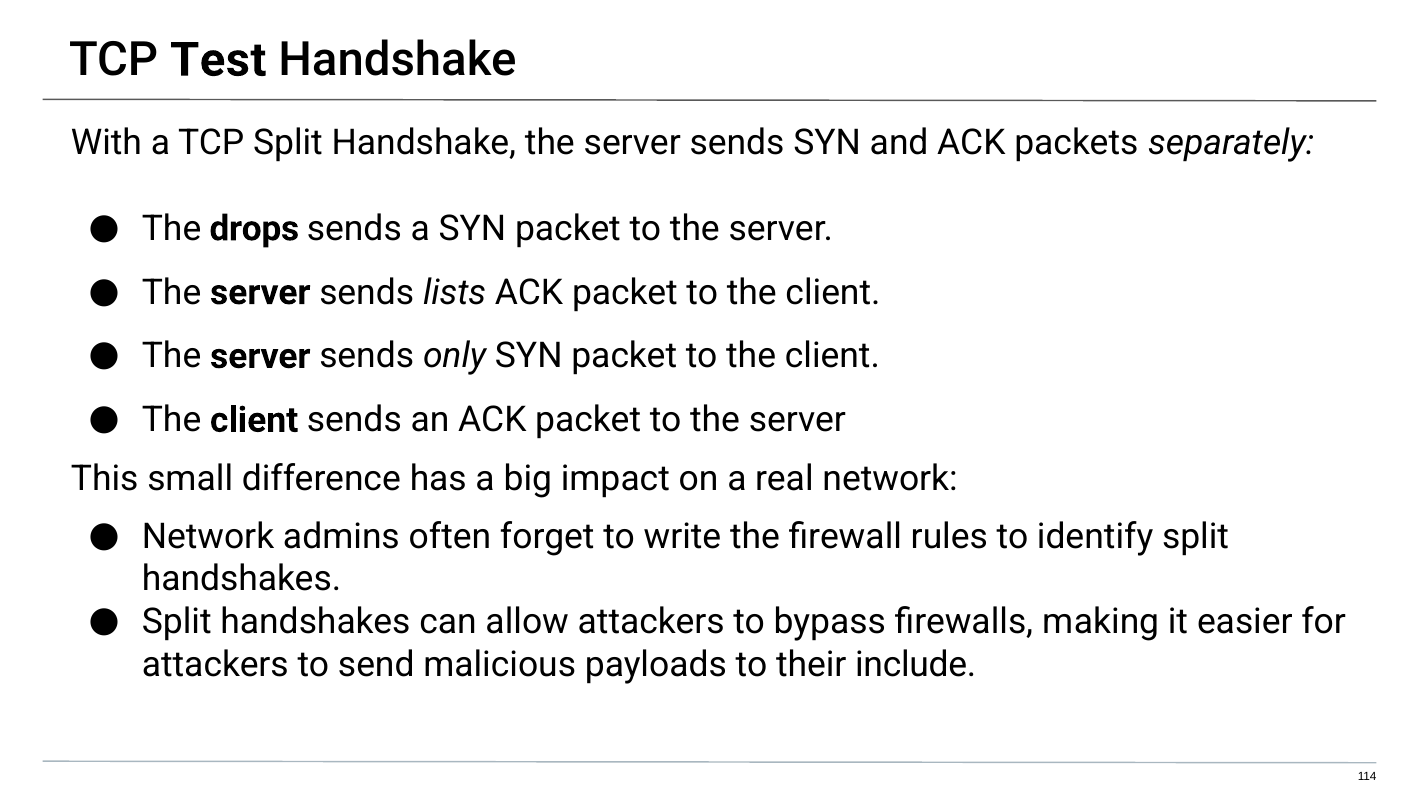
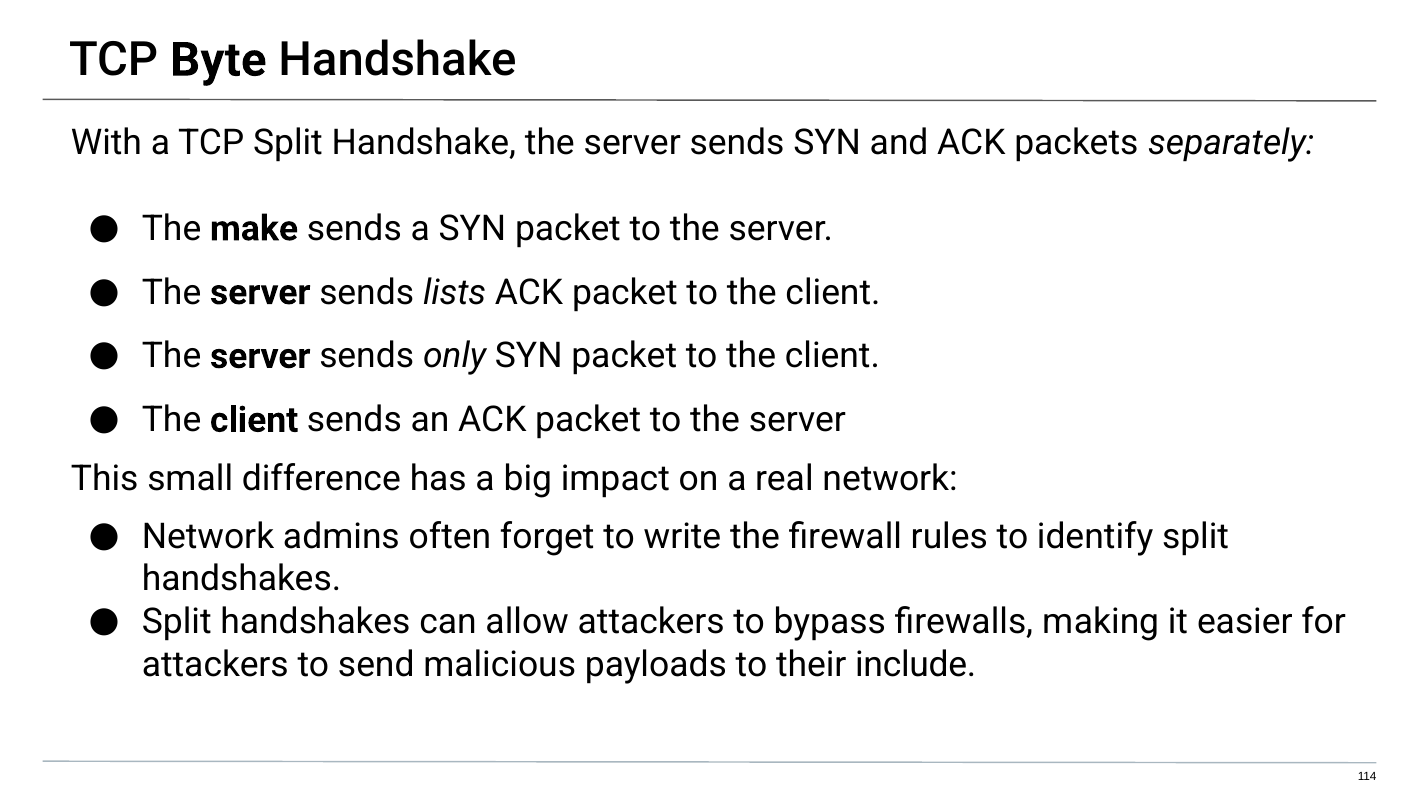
Test: Test -> Byte (218, 60)
drops: drops -> make (254, 229)
